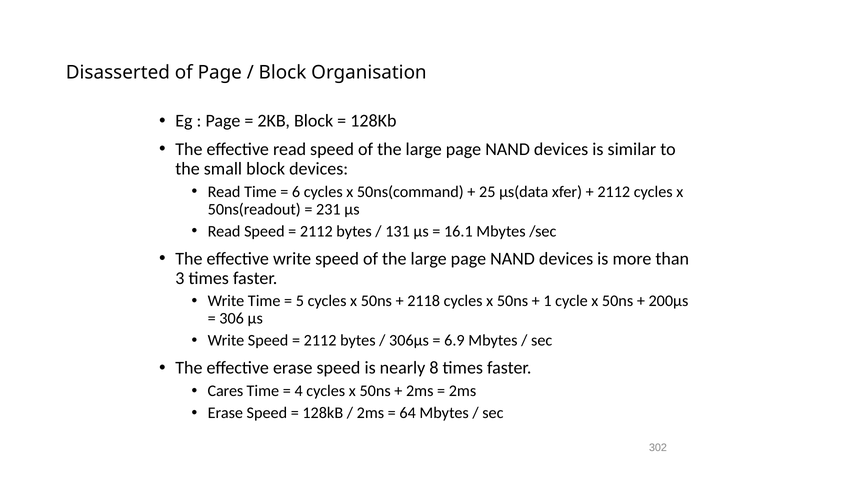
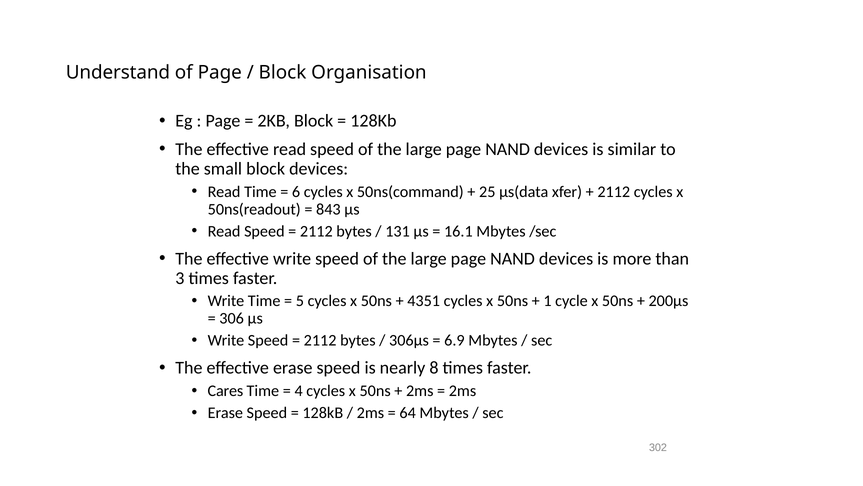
Disasserted: Disasserted -> Understand (118, 73)
231: 231 -> 843 (328, 209)
2118: 2118 -> 4351 (424, 301)
